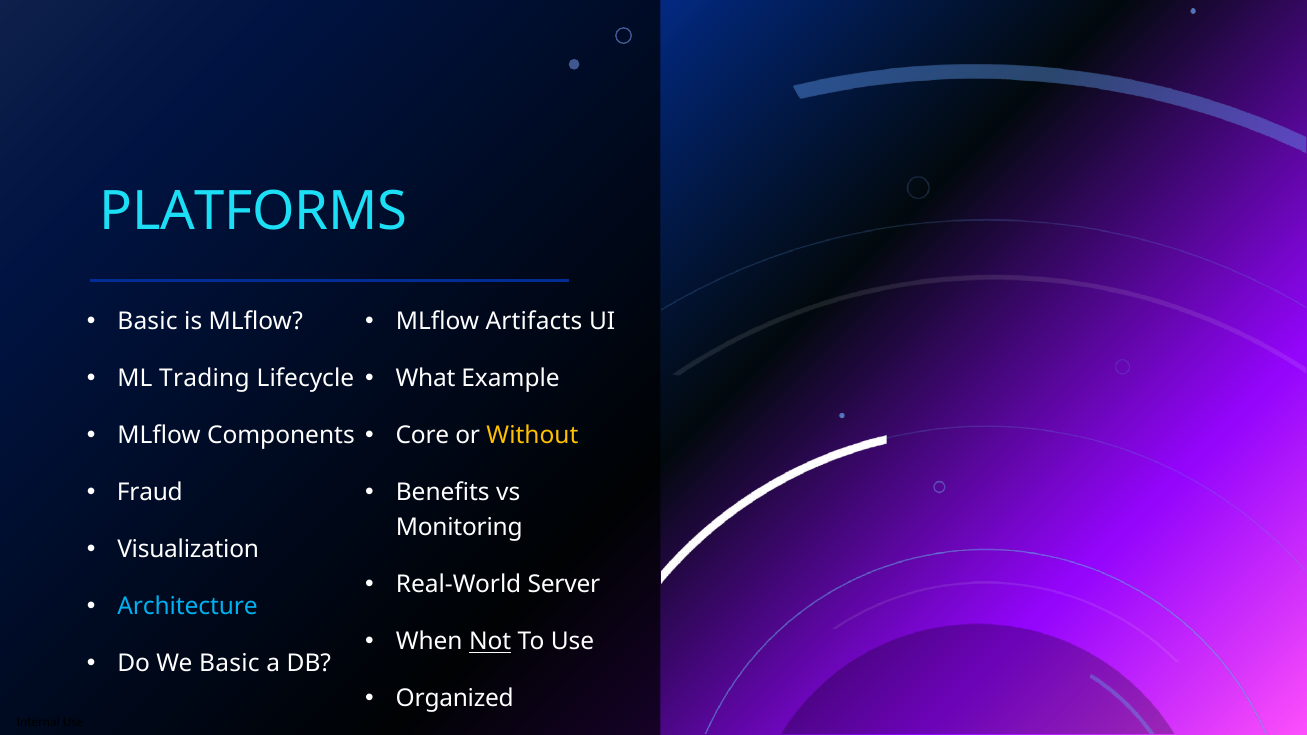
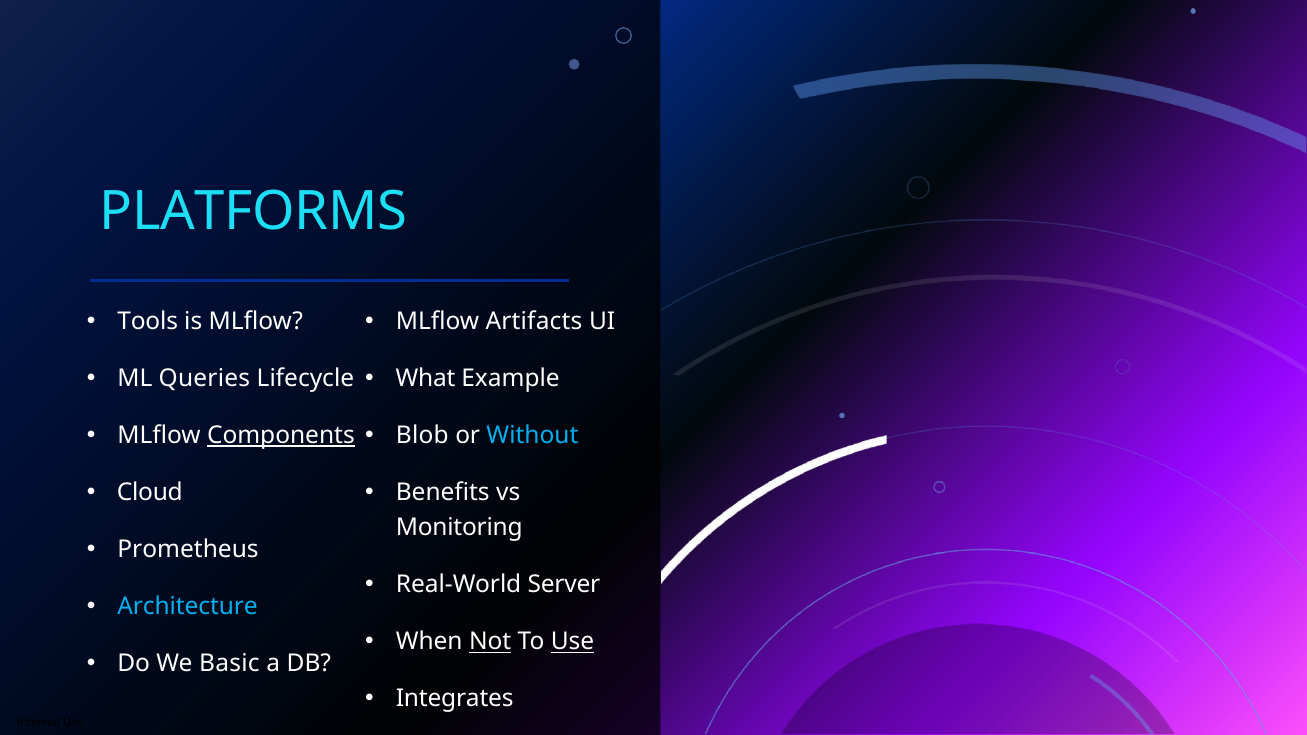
Basic: Basic -> Tools (148, 321)
Trading: Trading -> Queries (204, 378)
Components underline: none -> present (281, 435)
Core: Core -> Blob (422, 435)
Without colour: yellow -> light blue (532, 435)
Fraud: Fraud -> Cloud (150, 493)
Visualization: Visualization -> Prometheus (188, 550)
Use underline: none -> present (572, 642)
Organized: Organized -> Integrates (455, 699)
